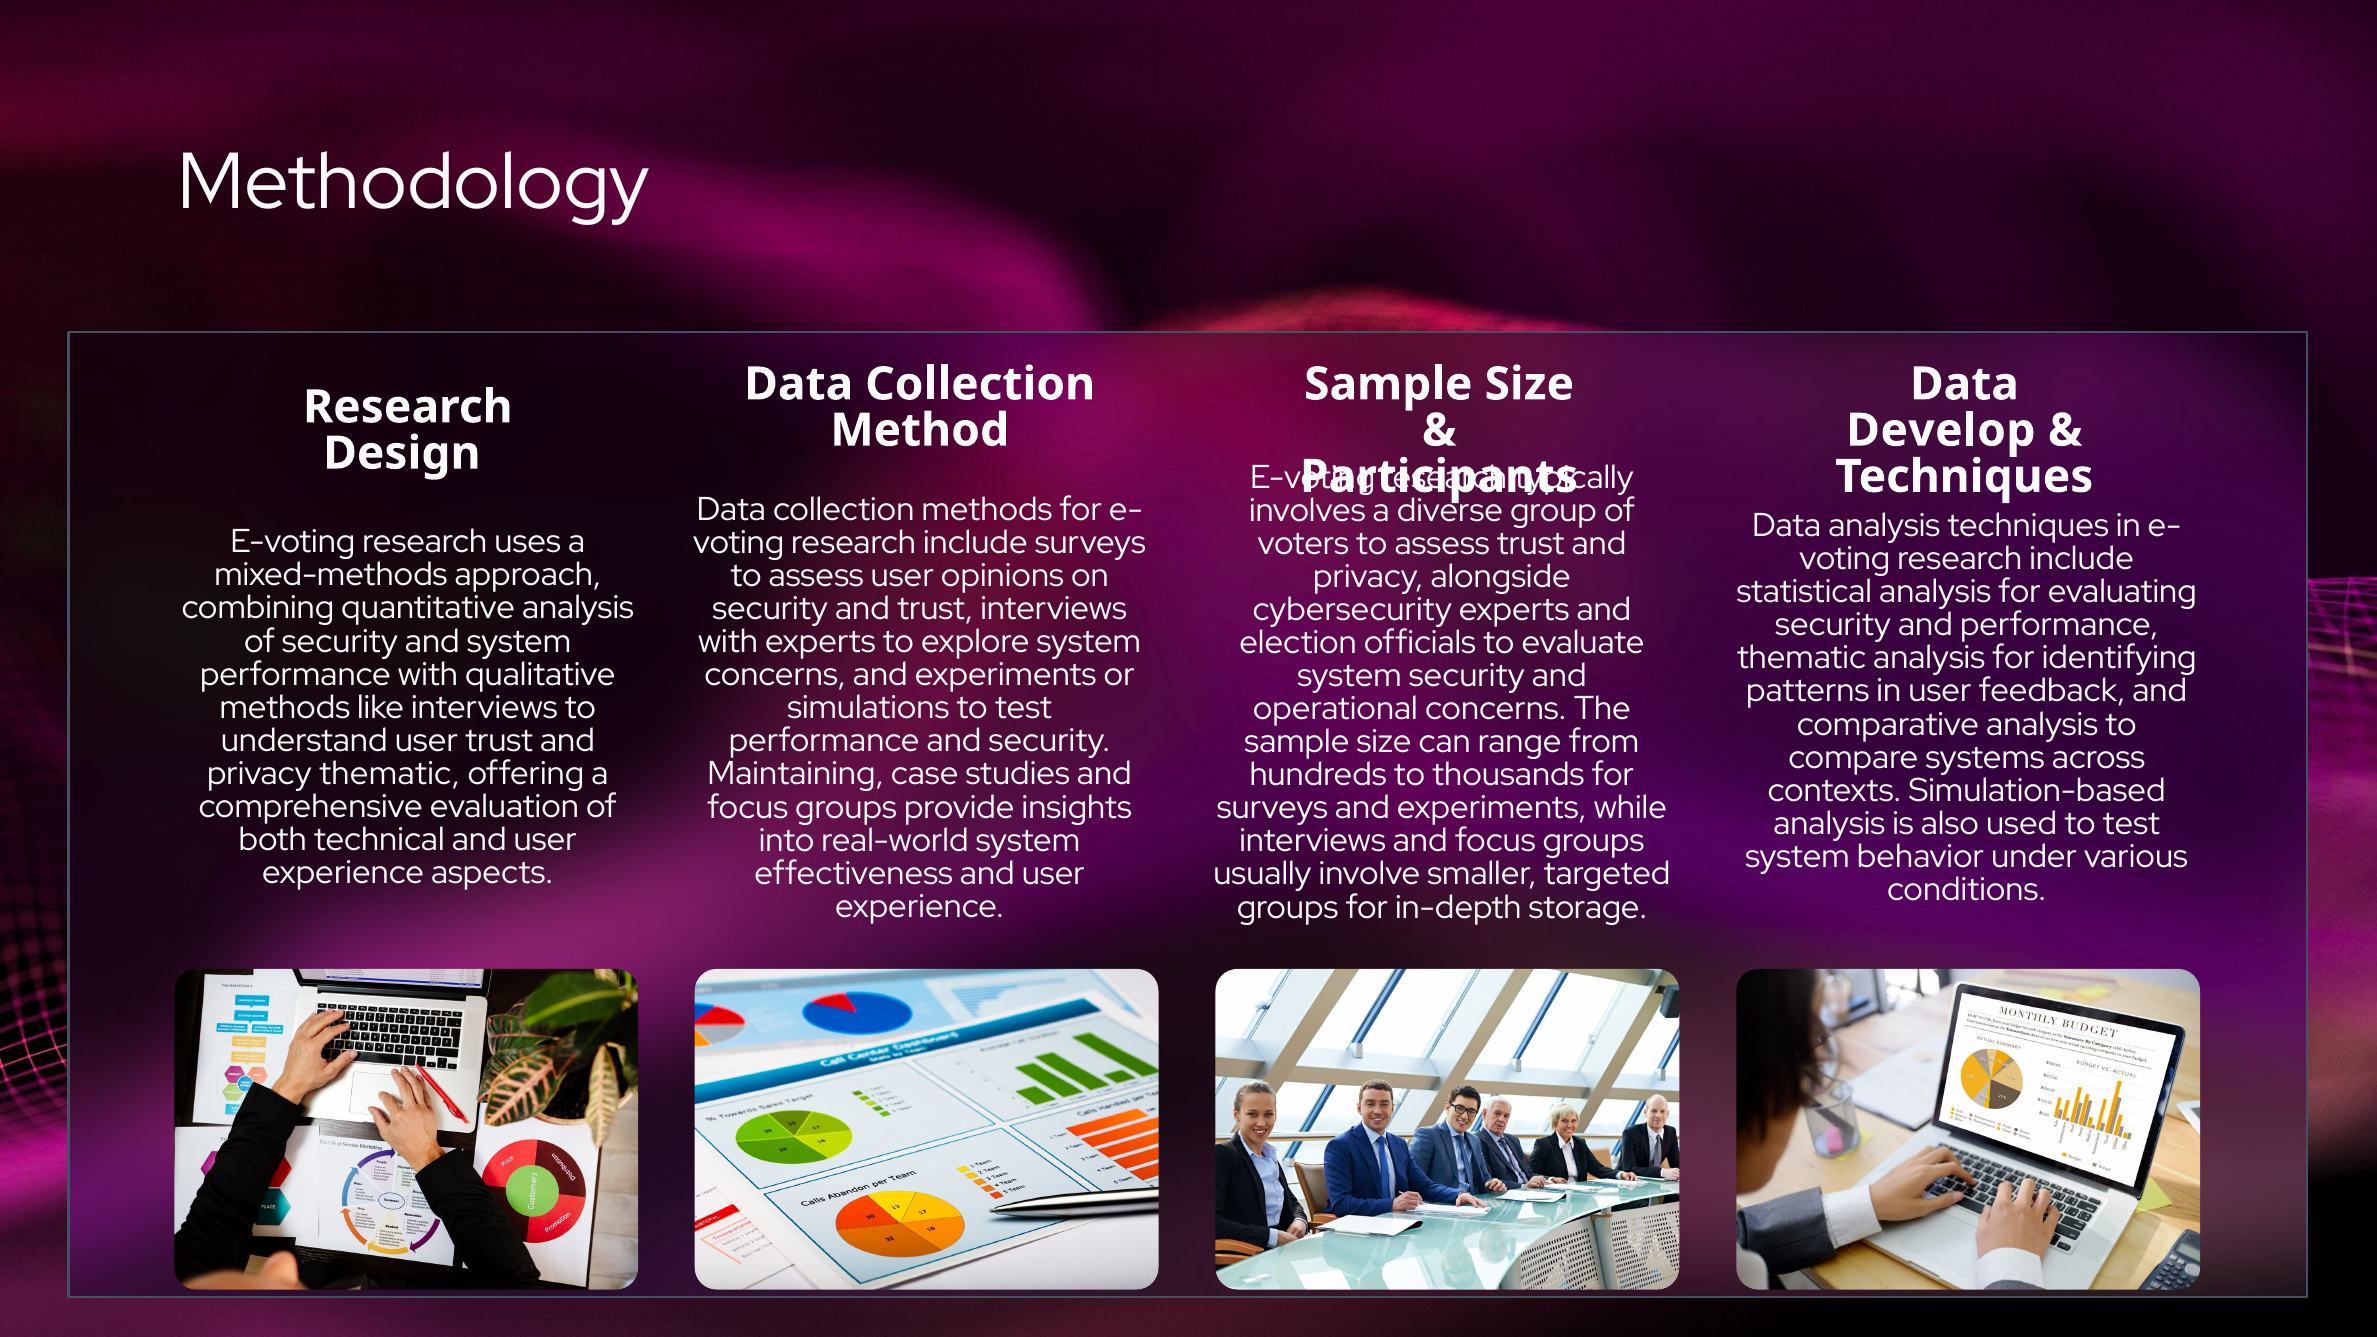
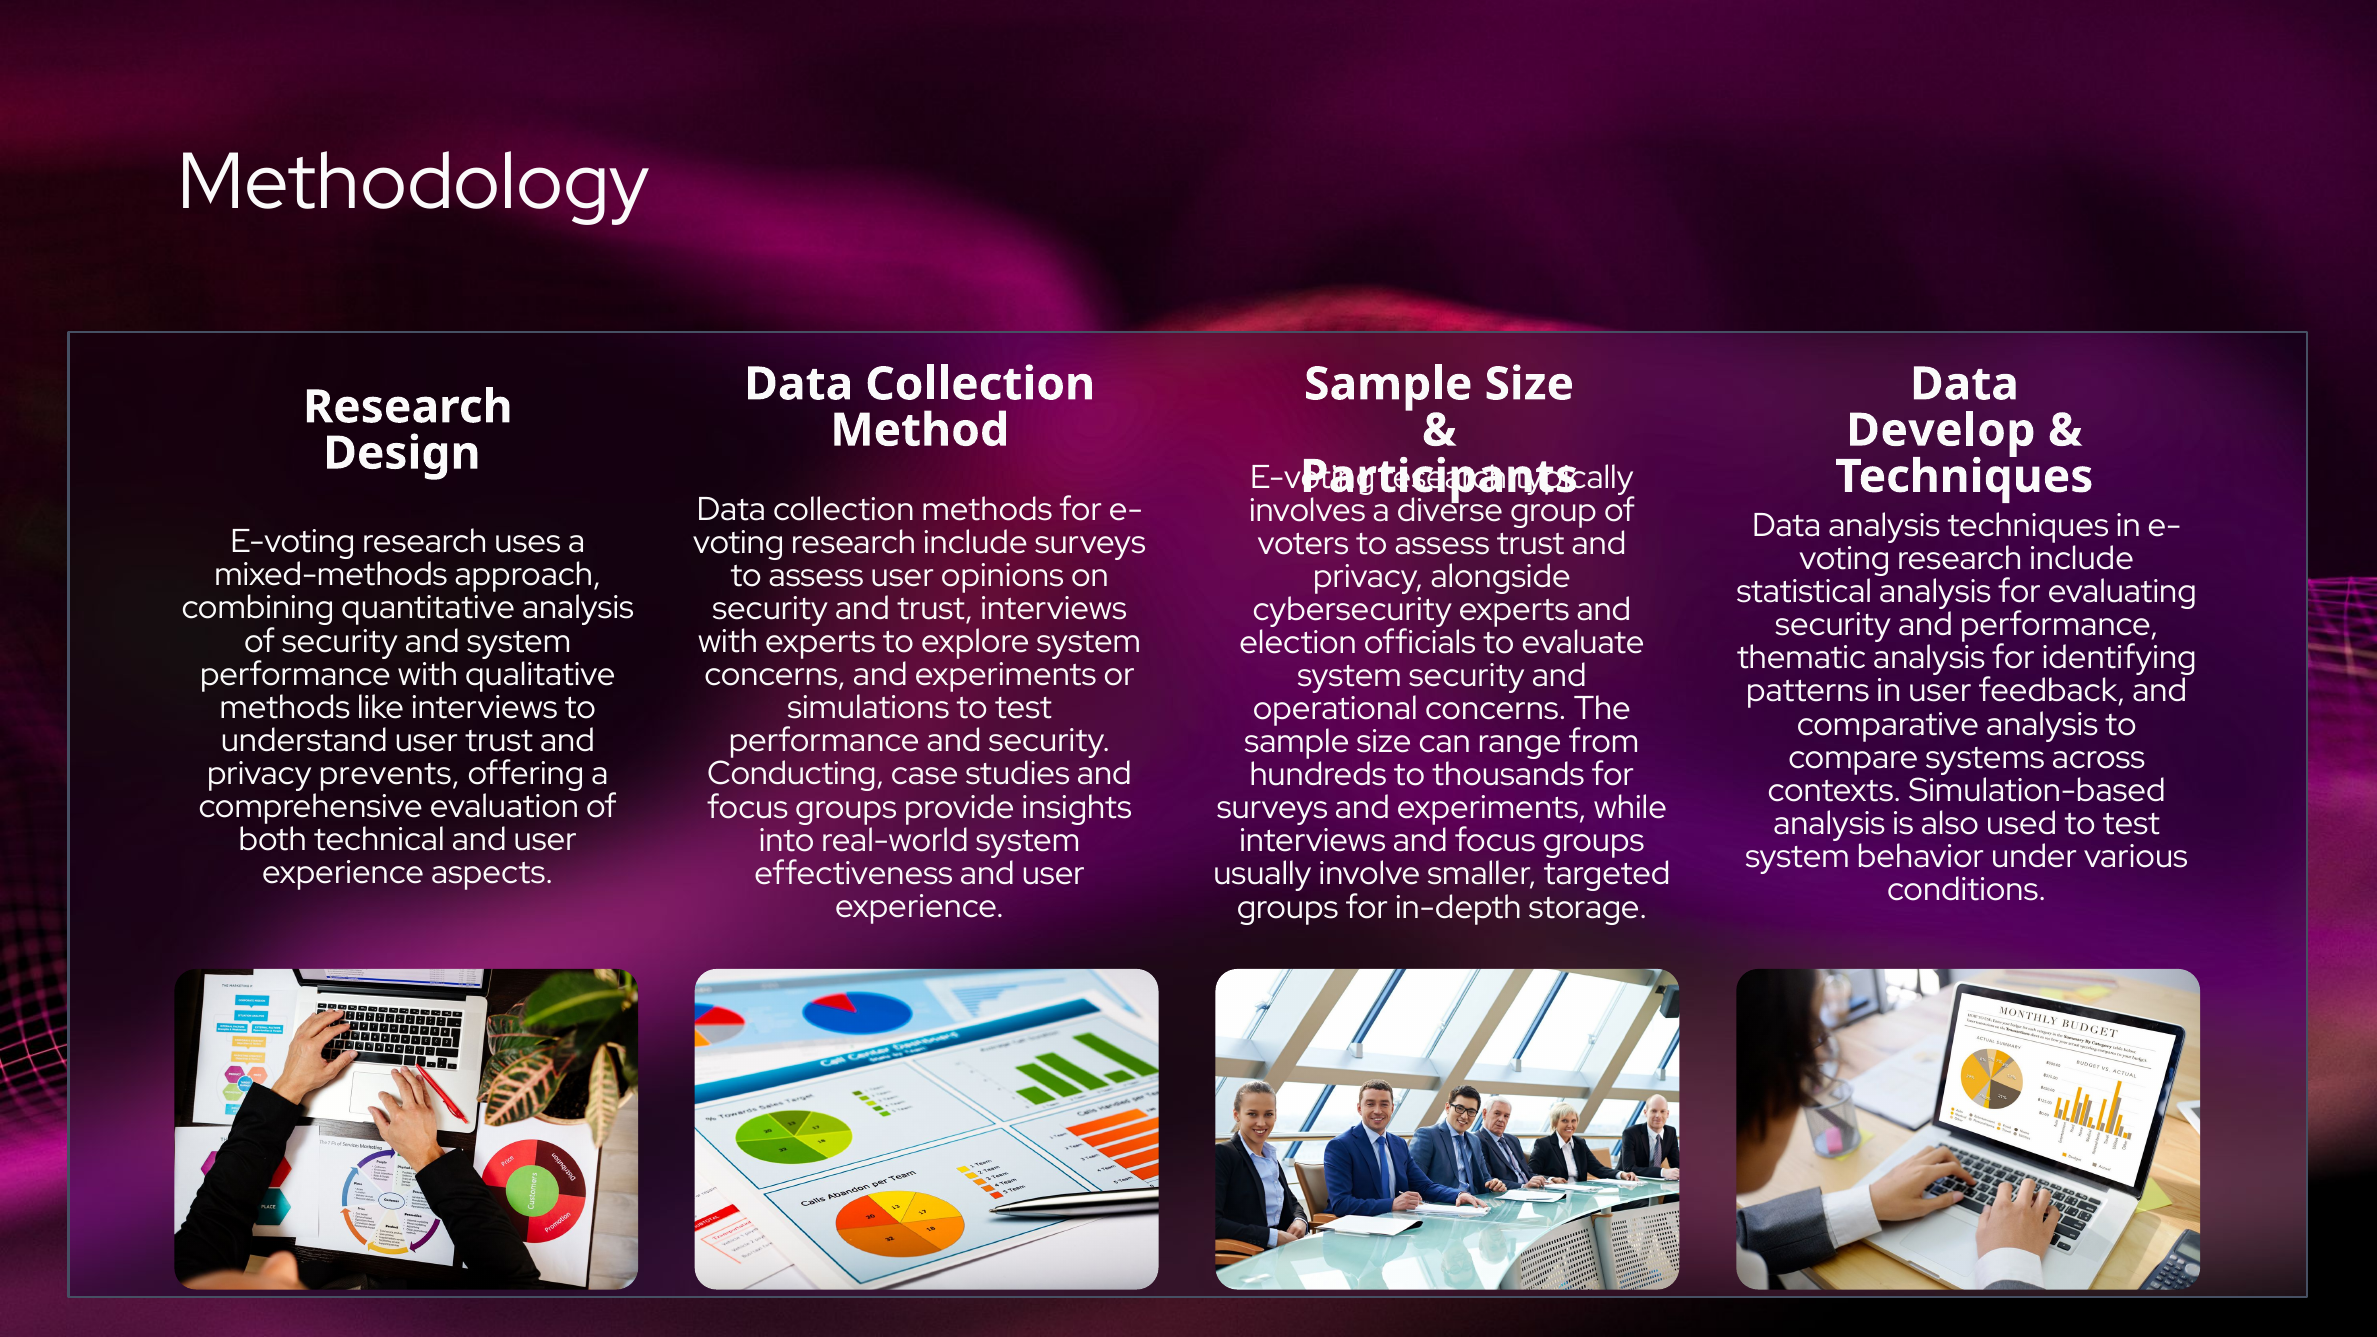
privacy thematic: thematic -> prevents (389, 773)
Maintaining: Maintaining -> Conducting (796, 774)
